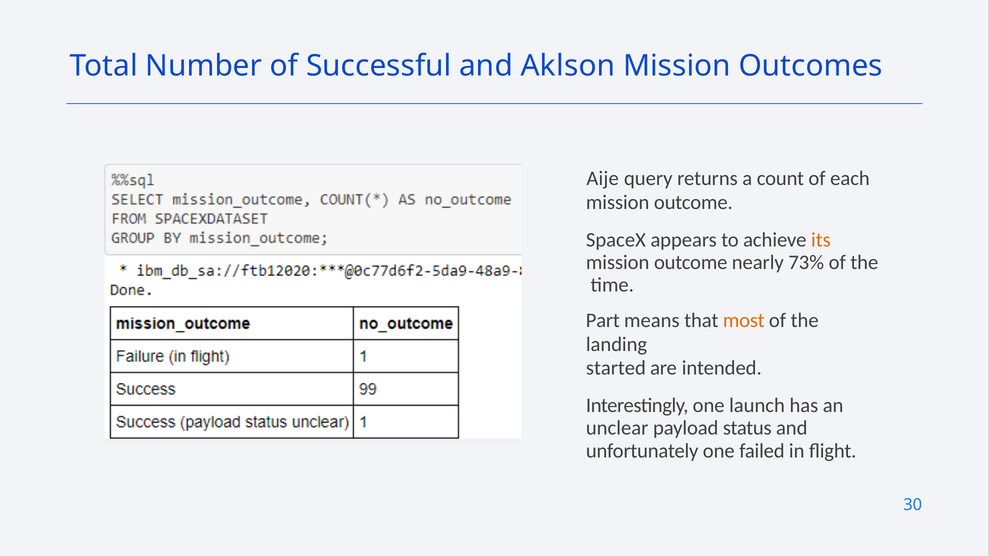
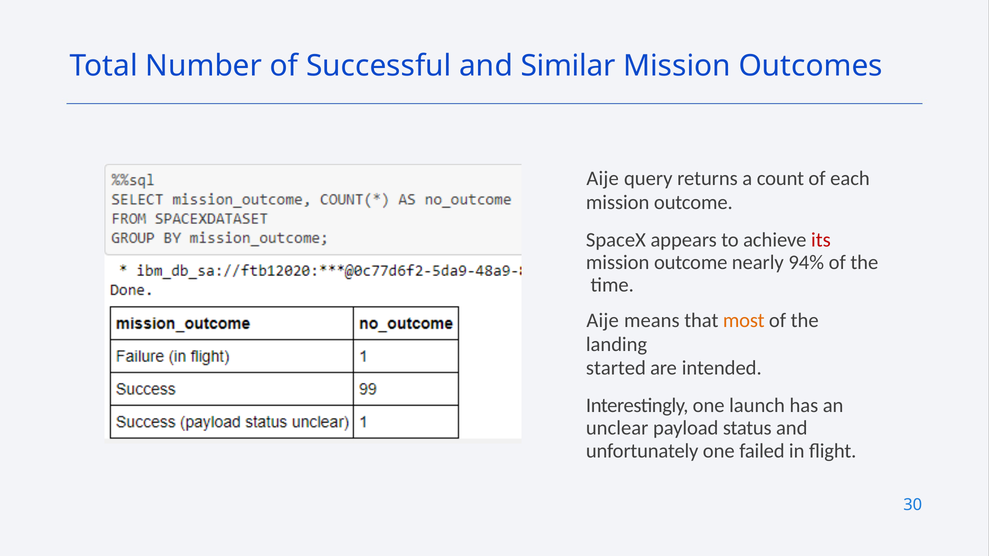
Aklson: Aklson -> Similar (568, 66)
its colour: orange -> red (821, 240)
73%: 73% -> 94% (806, 263)
Part: Part -> Aije (603, 321)
